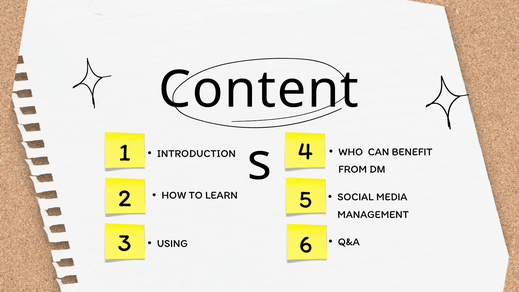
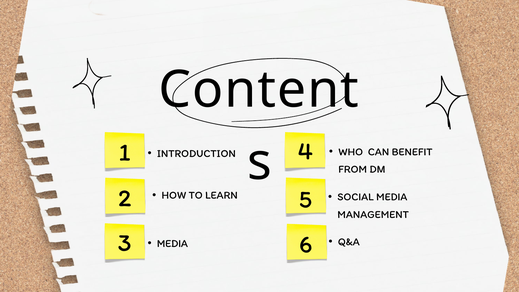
USING: USING -> MEDIA (172, 243)
